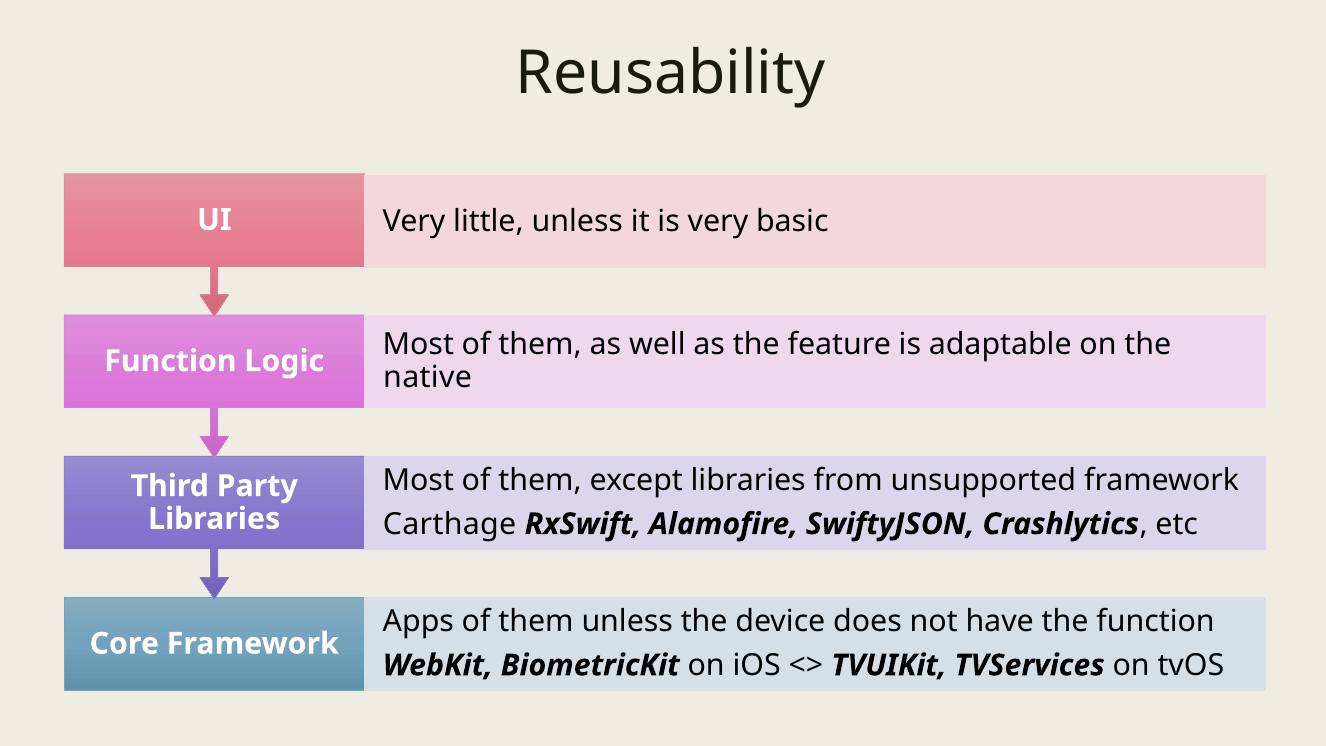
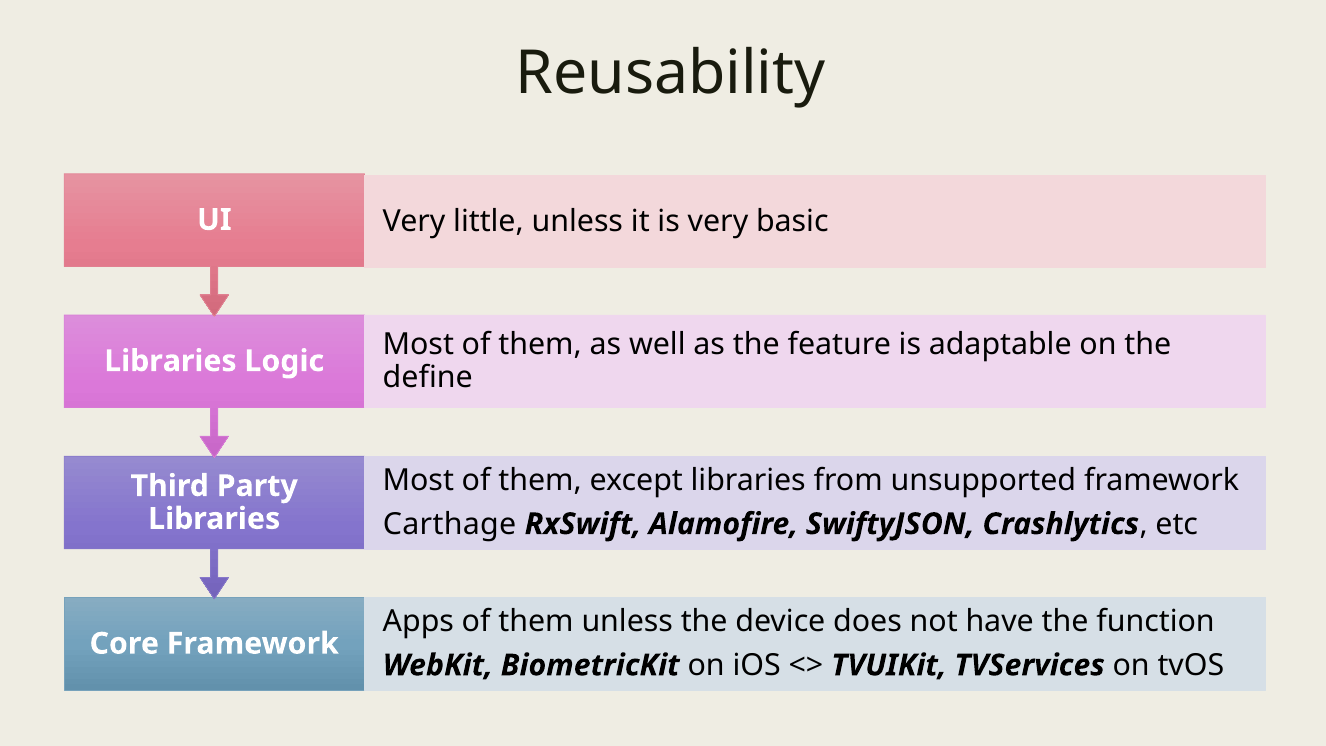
Function: Function -> Libraries (170, 361)
native: native -> define (428, 377)
